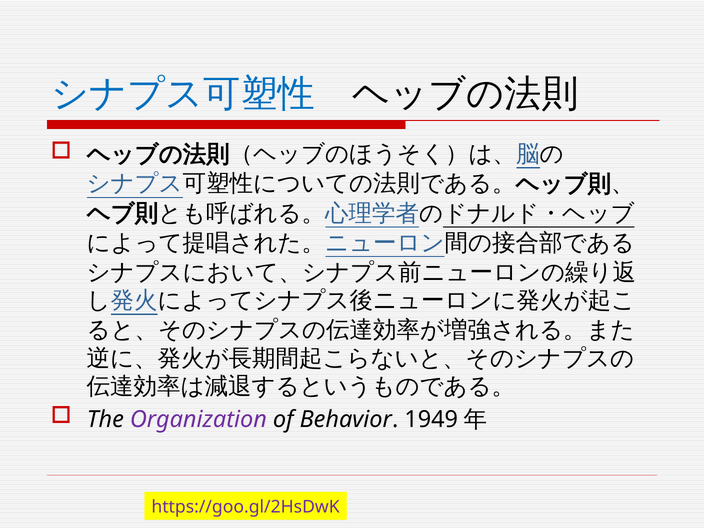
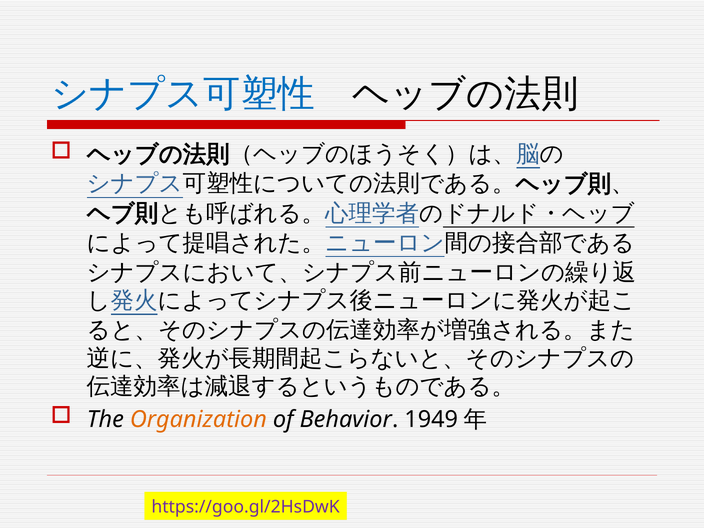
Organization colour: purple -> orange (198, 419)
